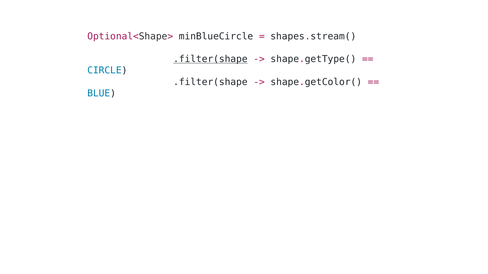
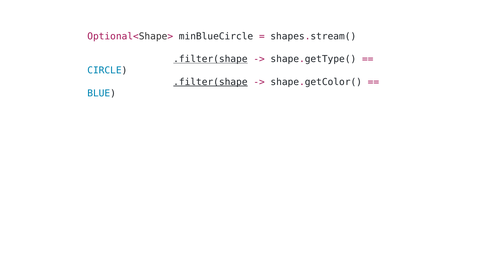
.filter(shape underline: none -> present (210, 82)
